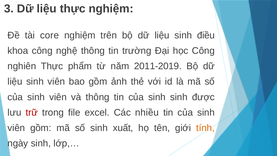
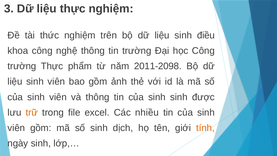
core: core -> thức (50, 35)
nghiên: nghiên -> trường (22, 66)
2011-2019: 2011-2019 -> 2011-2098 (158, 66)
trữ colour: red -> orange (32, 112)
xuất: xuất -> dịch (123, 128)
